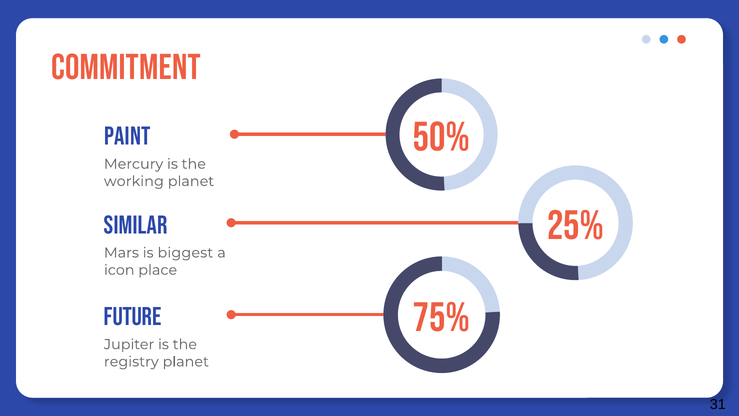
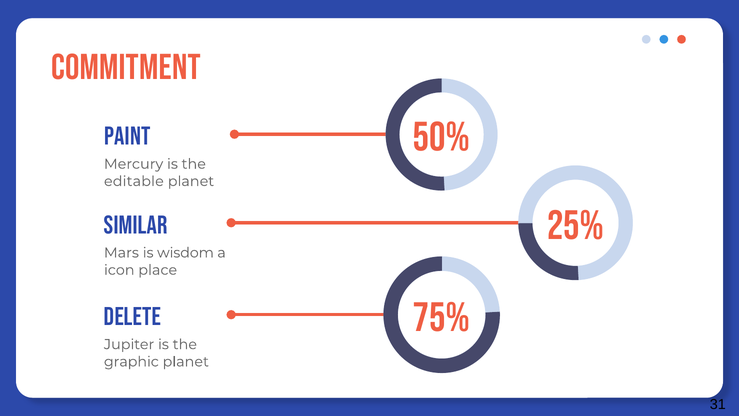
working: working -> editable (134, 181)
biggest: biggest -> wisdom (185, 253)
FUTURE: FUTURE -> DELETE (133, 317)
registry: registry -> graphic (131, 361)
